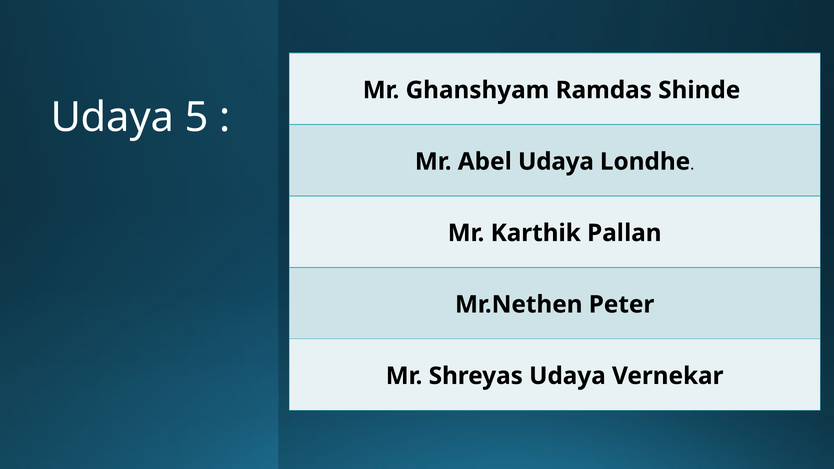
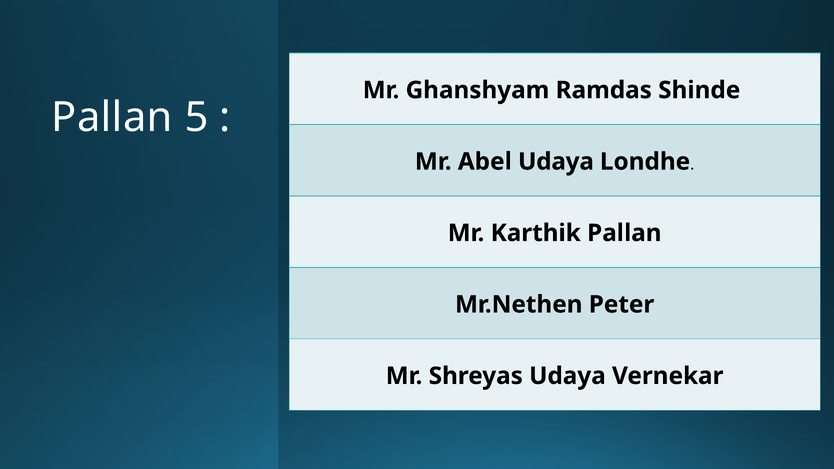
Udaya: Udaya -> Pallan (112, 118)
